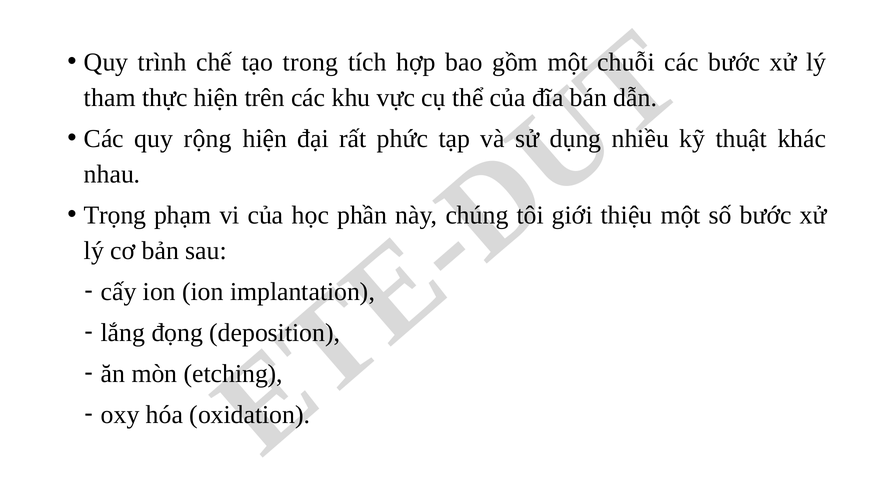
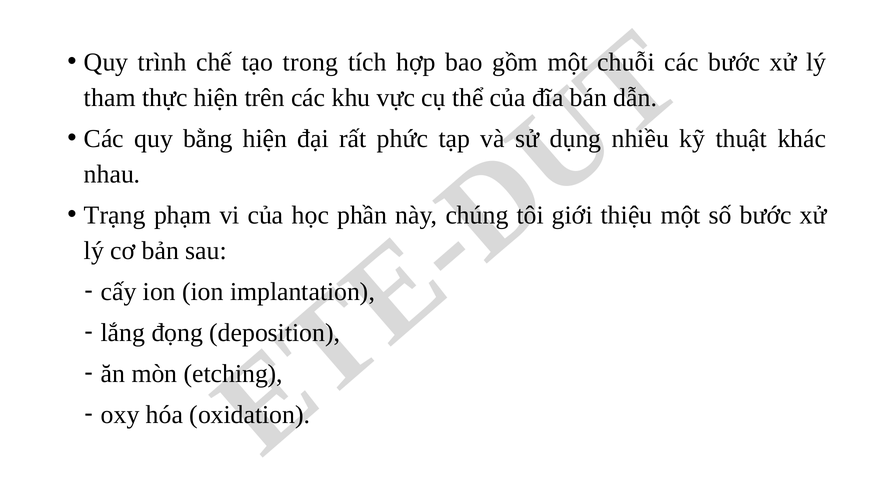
rộng: rộng -> bằng (208, 139)
Trọng: Trọng -> Trạng (115, 215)
